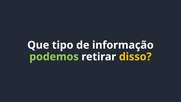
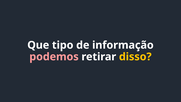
podemos colour: light green -> pink (54, 57)
